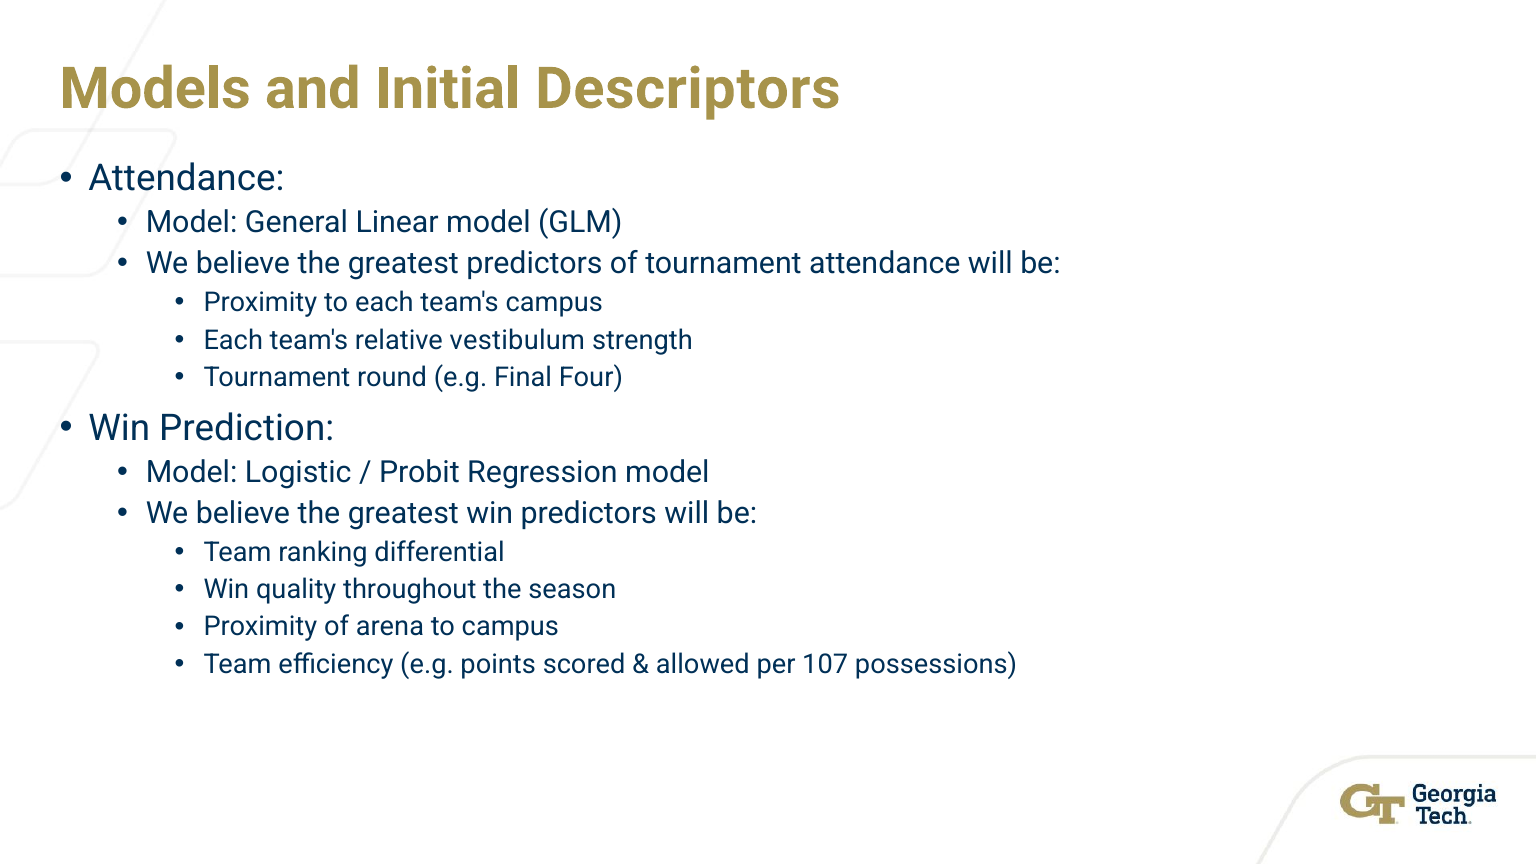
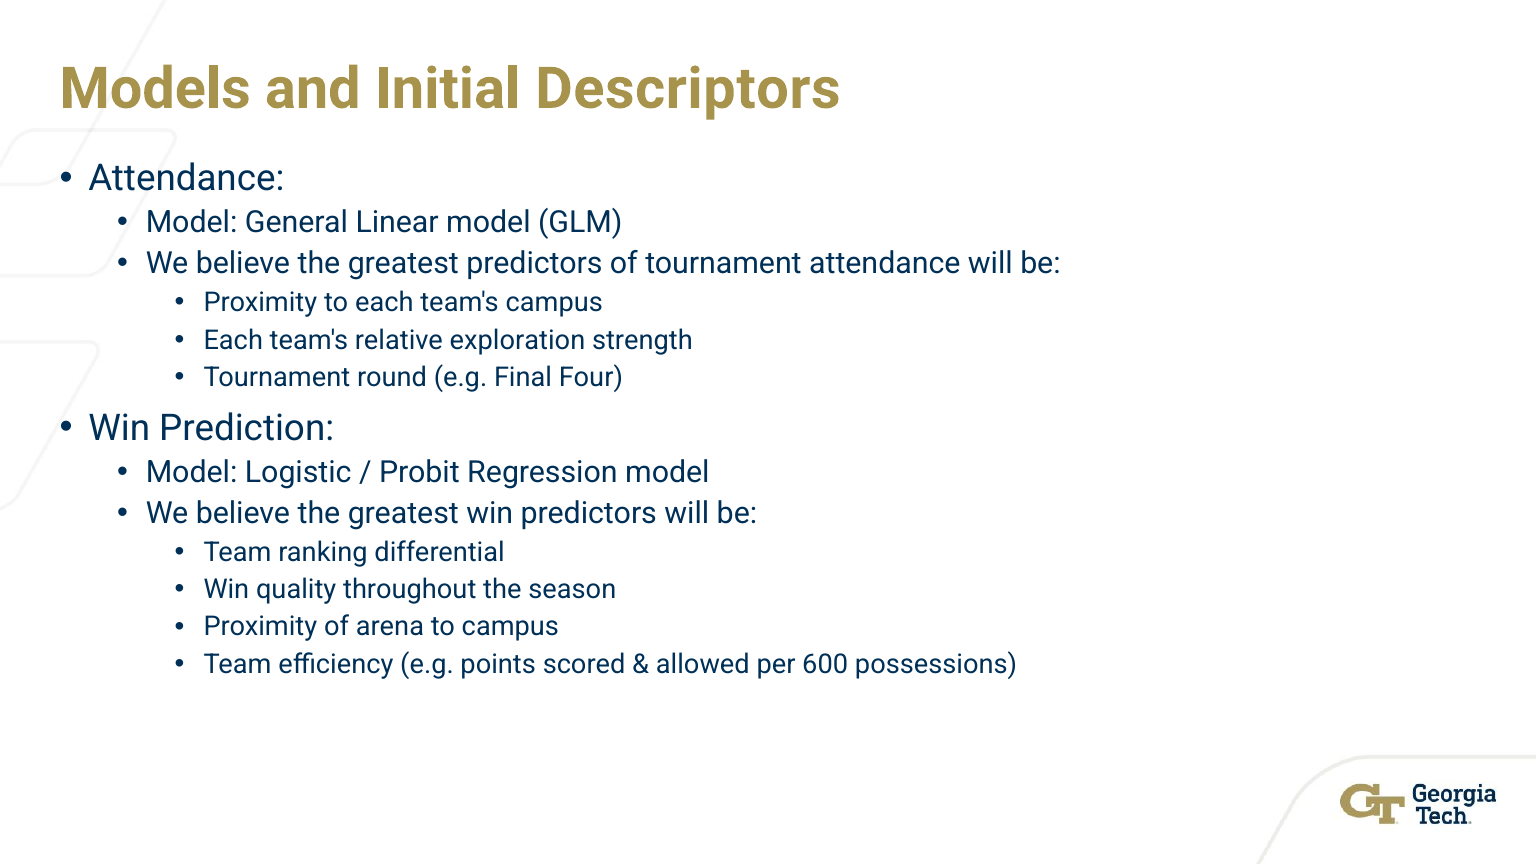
vestibulum: vestibulum -> exploration (517, 340)
107: 107 -> 600 (825, 664)
